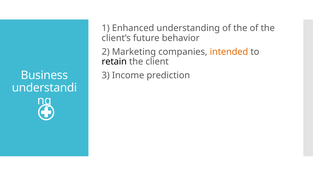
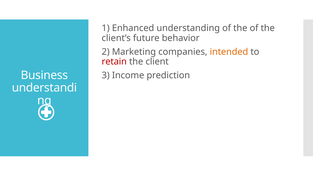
retain colour: black -> red (114, 62)
